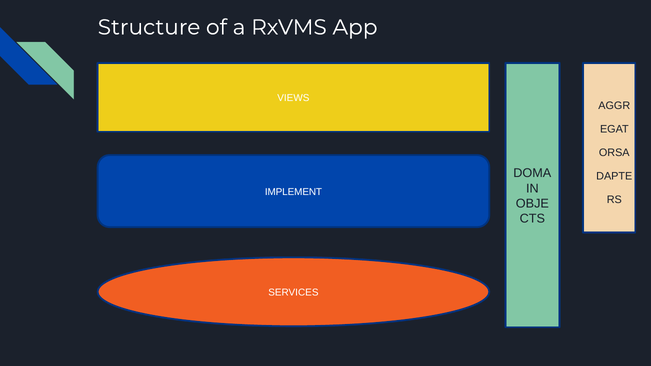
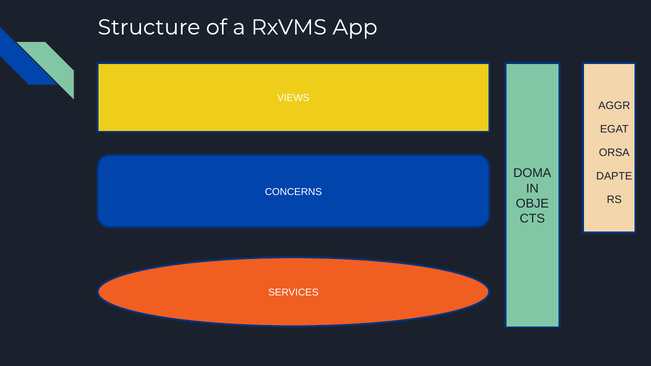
IMPLEMENT: IMPLEMENT -> CONCERNS (293, 192)
